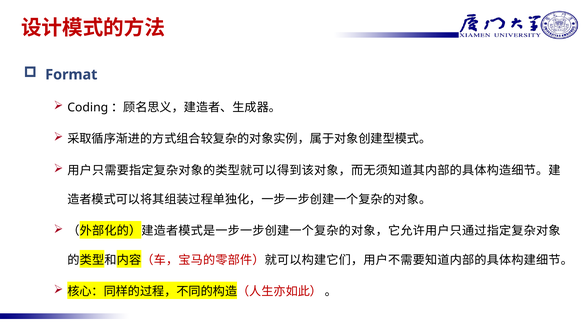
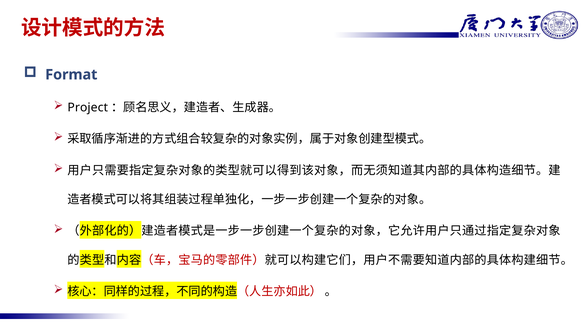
Coding: Coding -> Project (88, 107)
